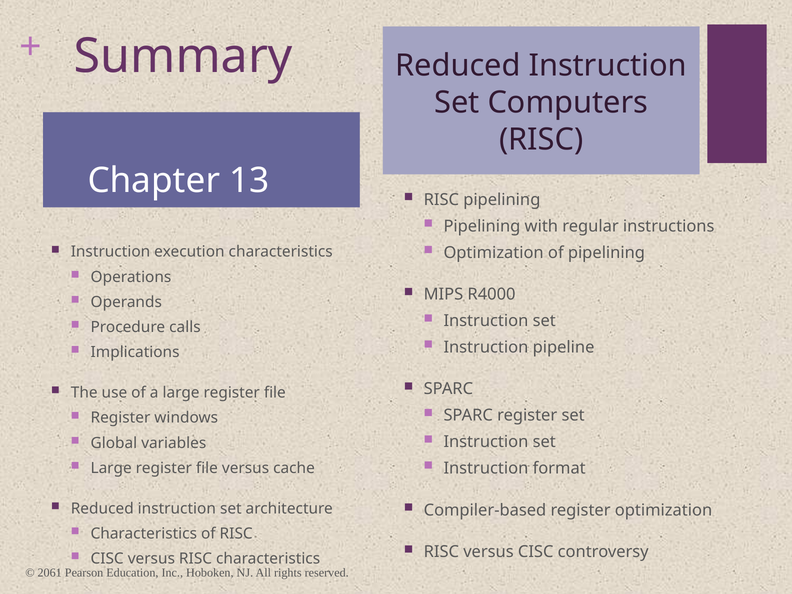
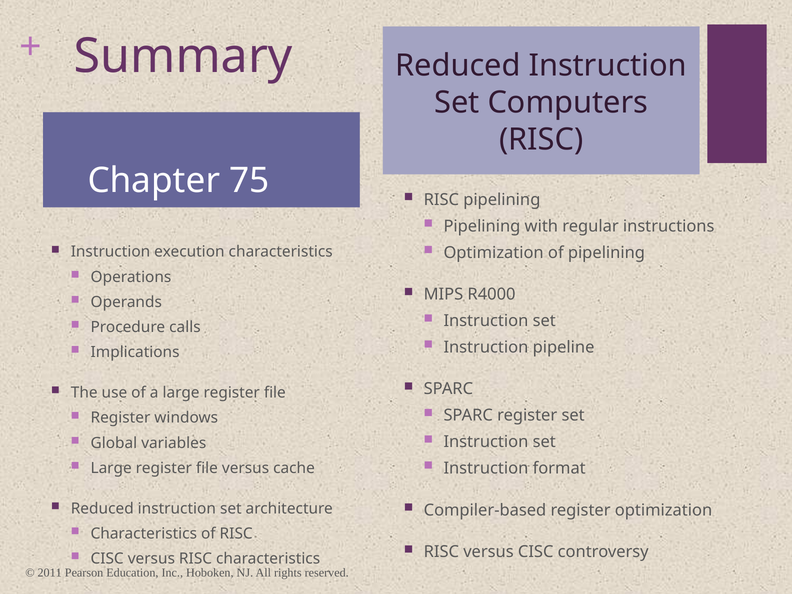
13: 13 -> 75 (249, 181)
2061: 2061 -> 2011 (50, 573)
